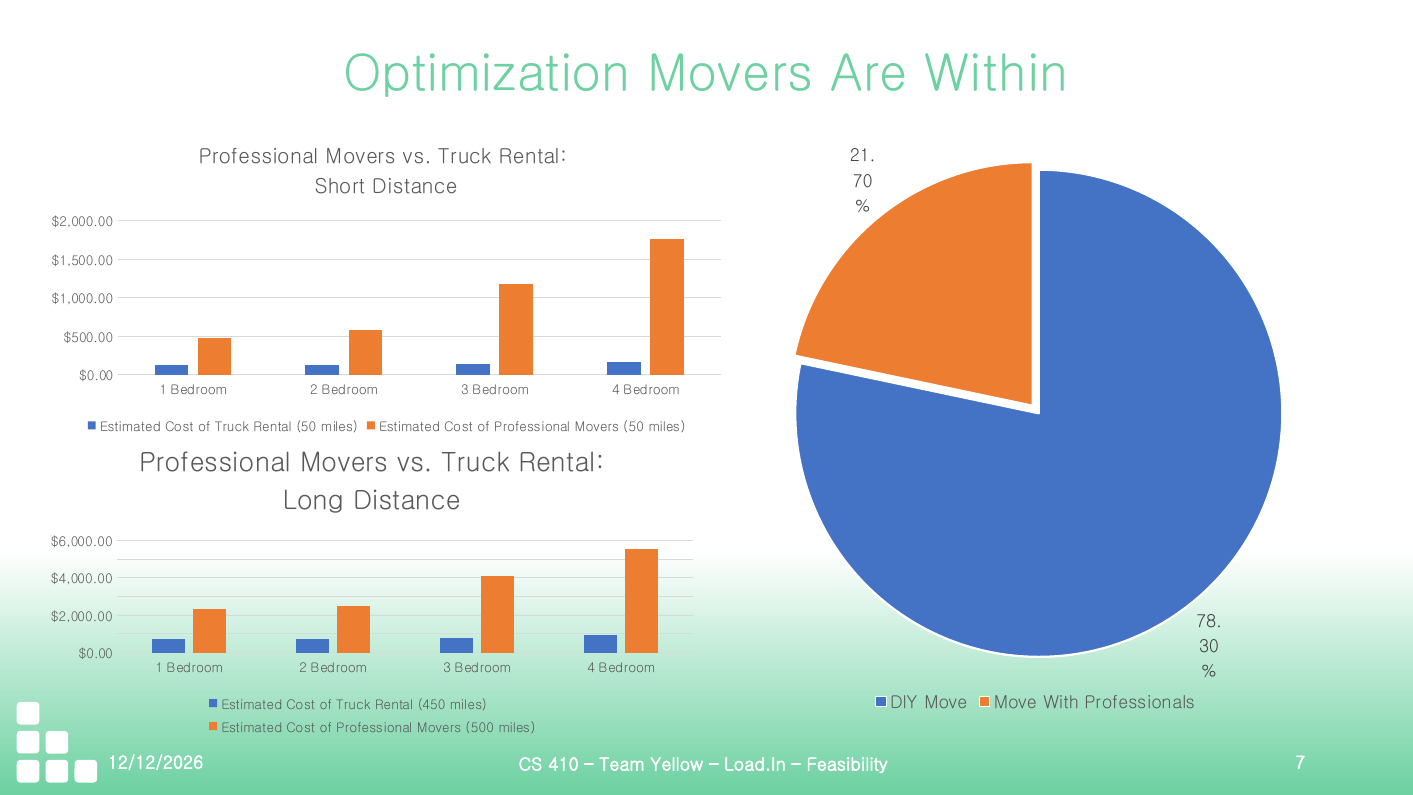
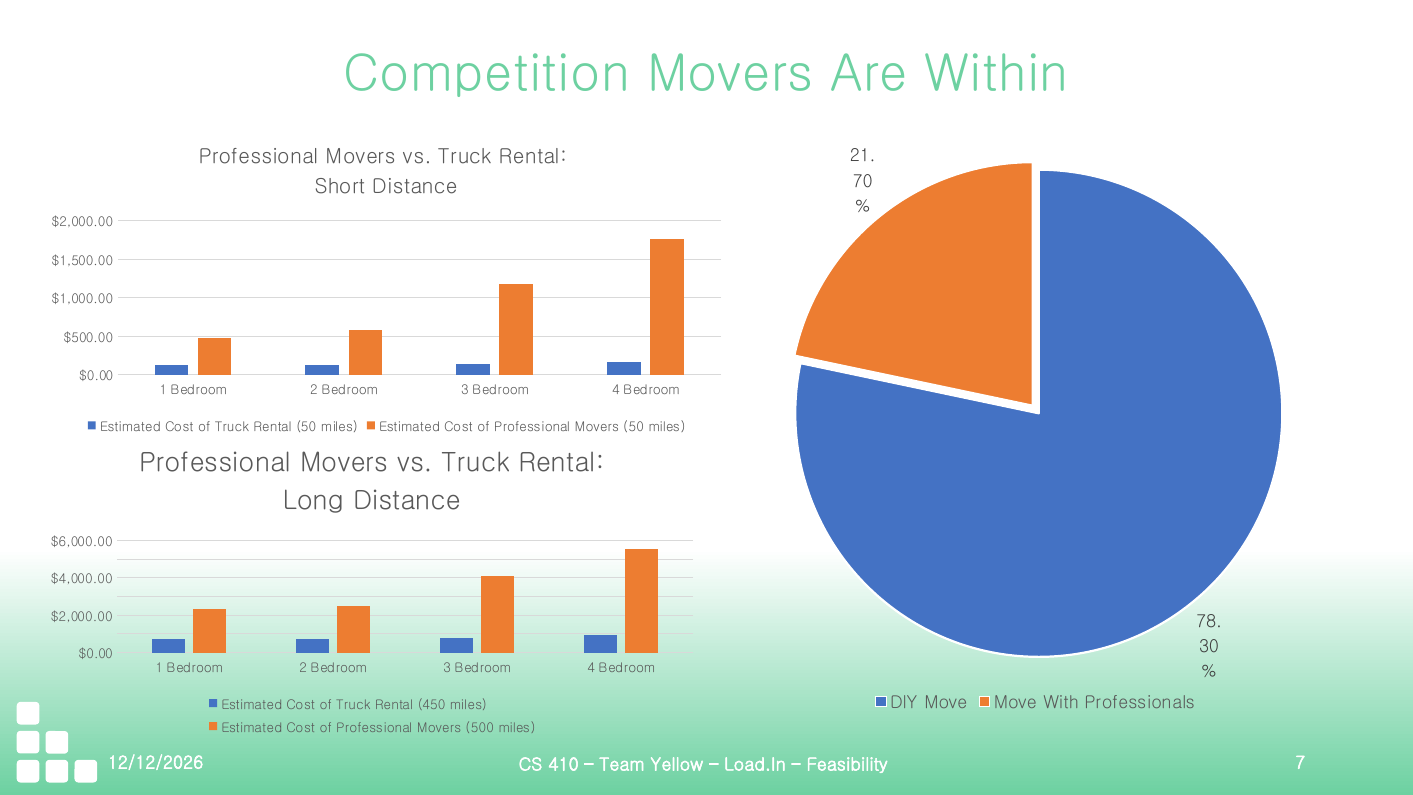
Optimization: Optimization -> Competition (487, 74)
